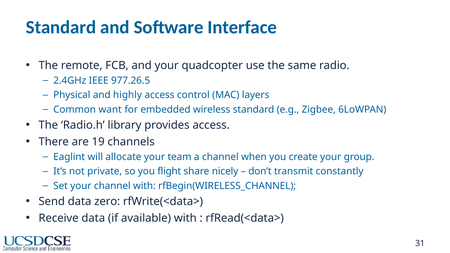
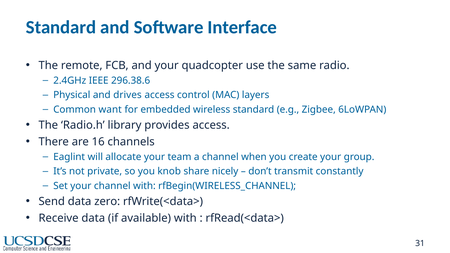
977.26.5: 977.26.5 -> 296.38.6 (131, 81)
highly: highly -> drives (127, 95)
19: 19 -> 16 (98, 142)
flight: flight -> knob (169, 171)
